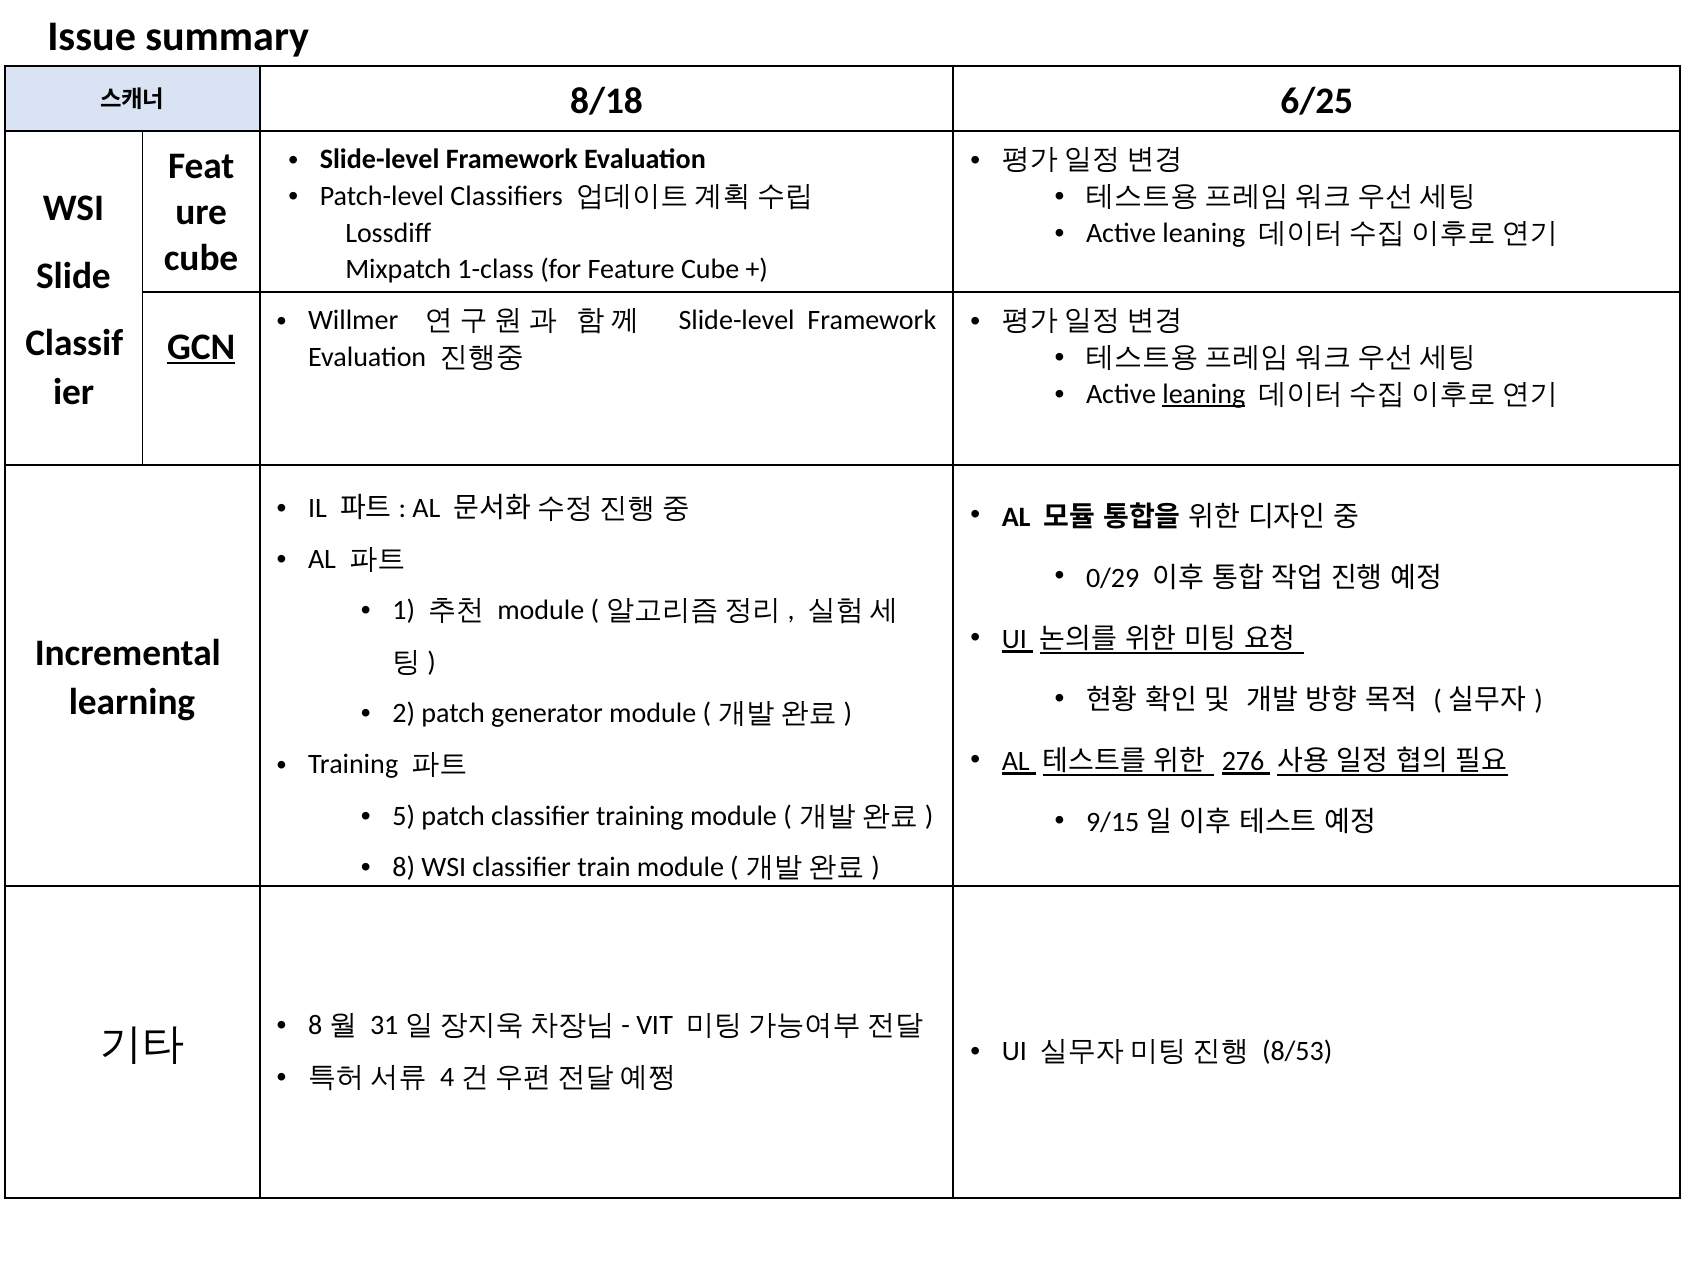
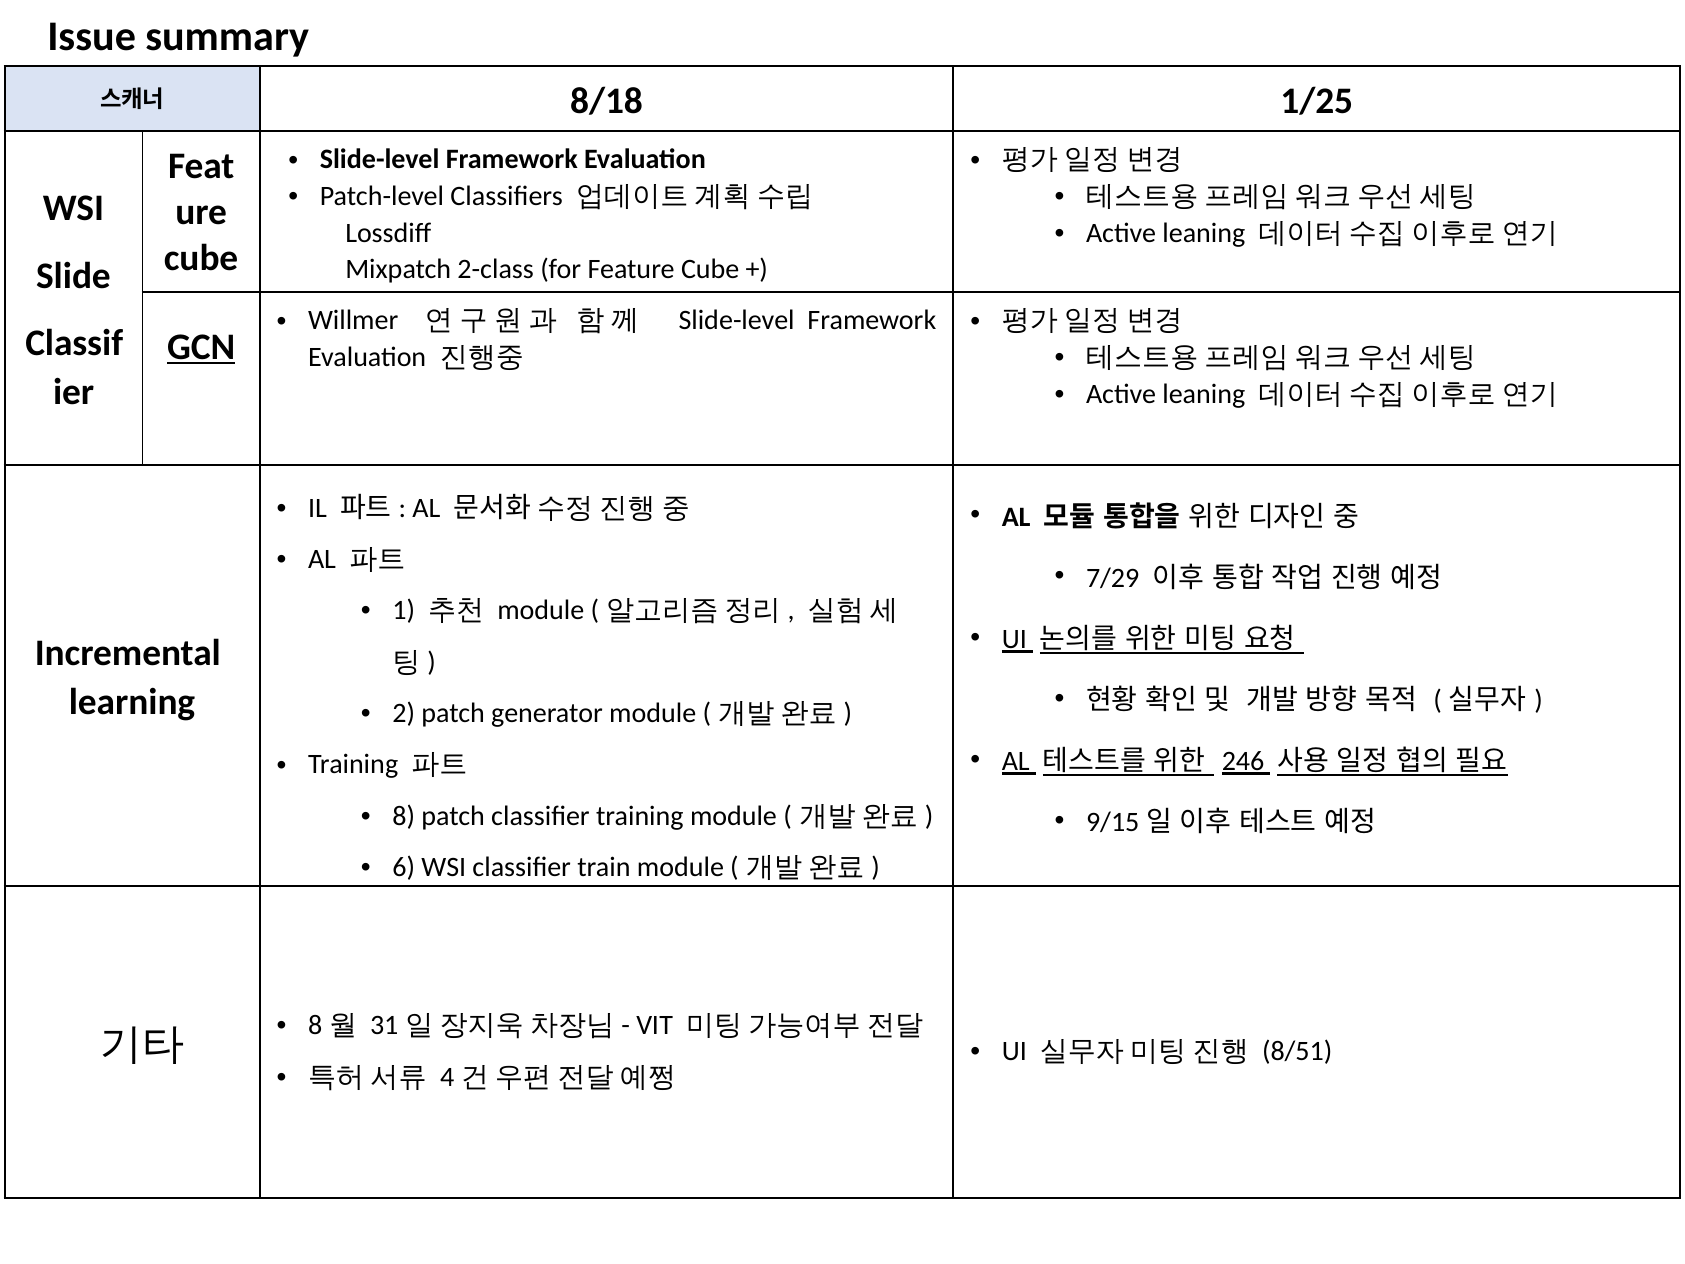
6/25: 6/25 -> 1/25 (1317, 101)
1-class: 1-class -> 2-class (496, 269)
leaning underline: present -> none (1204, 394)
0/29: 0/29 -> 7/29 (1113, 578)
276: 276 -> 246 (1243, 761)
5: 5 -> 8 (404, 816)
8: 8 -> 6 (404, 867)
8/53: 8/53 -> 8/51 (1297, 1051)
